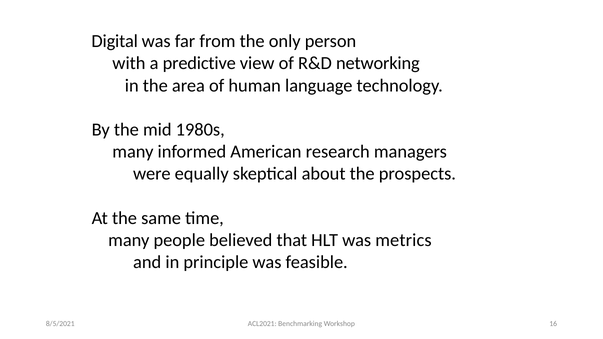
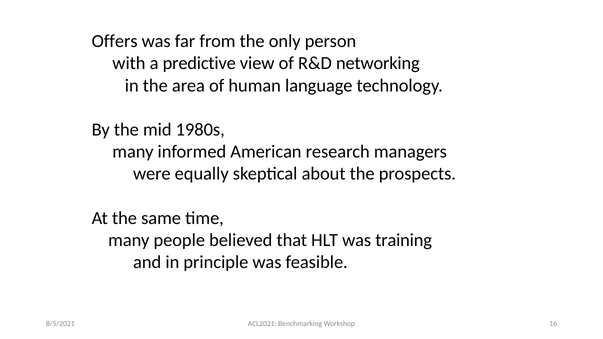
Digital: Digital -> Offers (115, 41)
metrics: metrics -> training (404, 240)
